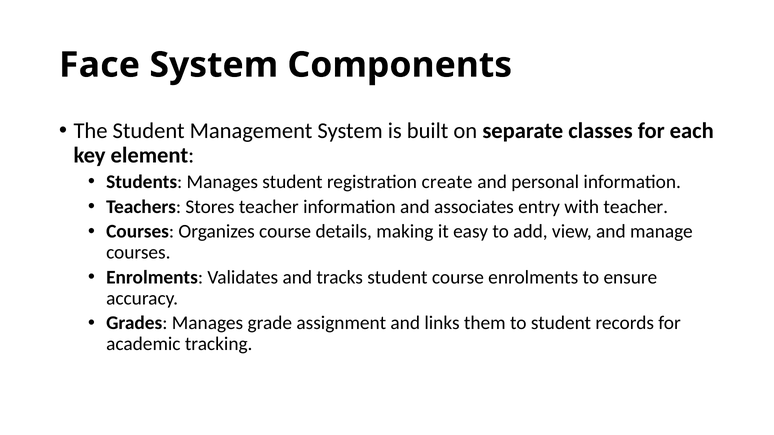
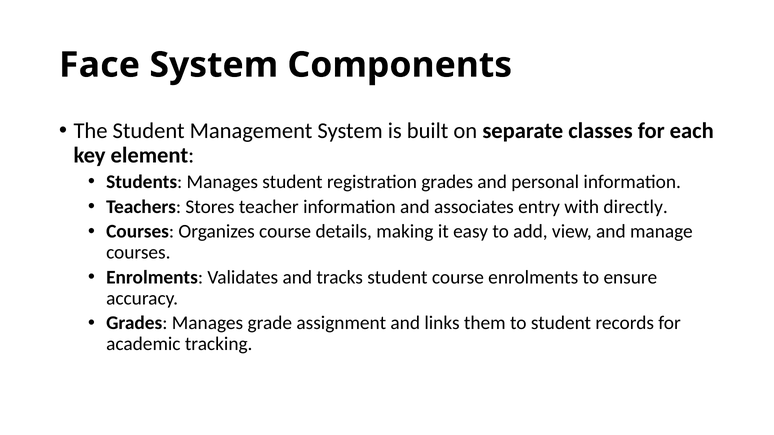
registration create: create -> grades (447, 182)
with teacher: teacher -> directly (636, 207)
